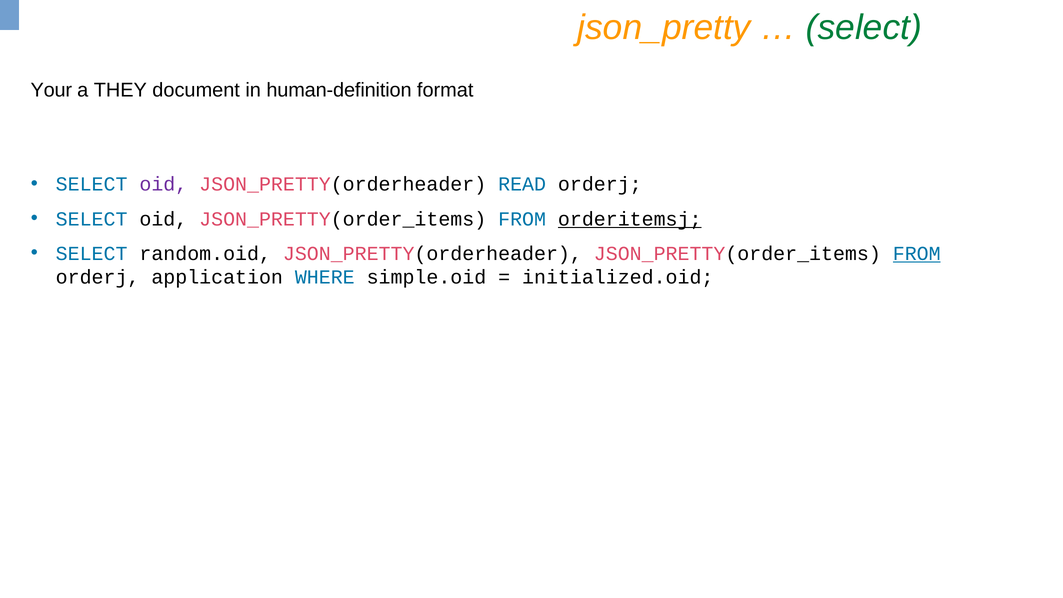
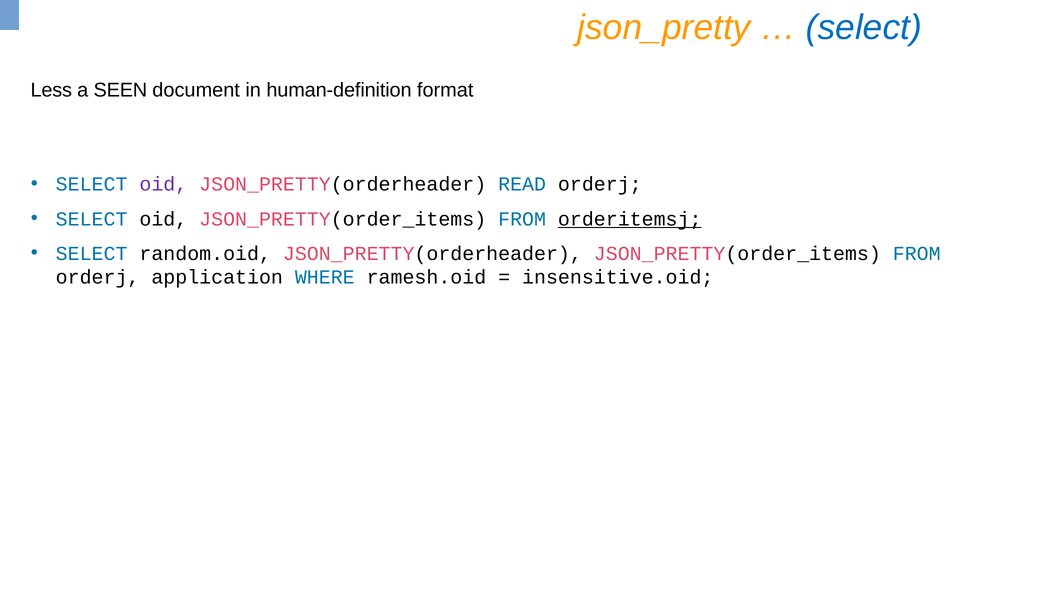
select colour: green -> blue (864, 28)
Your: Your -> Less (51, 90)
THEY: THEY -> SEEN (120, 90)
FROM underline: present -> none (917, 253)
simple.oid: simple.oid -> ramesh.oid (426, 277)
initialized.oid: initialized.oid -> insensitive.oid (618, 277)
